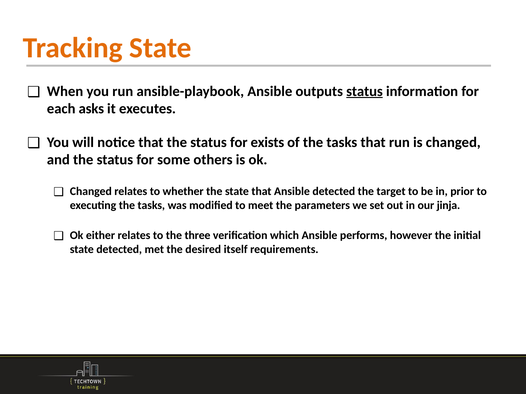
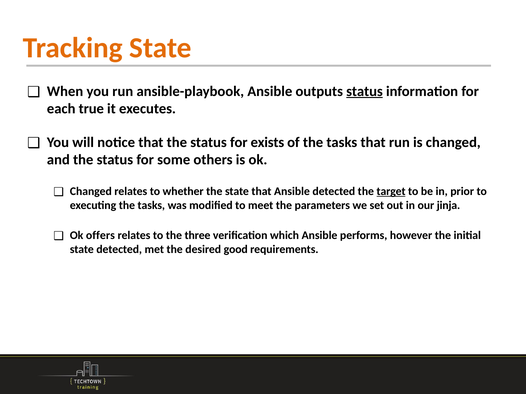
asks: asks -> true (91, 109)
target underline: none -> present (391, 192)
either: either -> offers (100, 236)
itself: itself -> good (236, 250)
